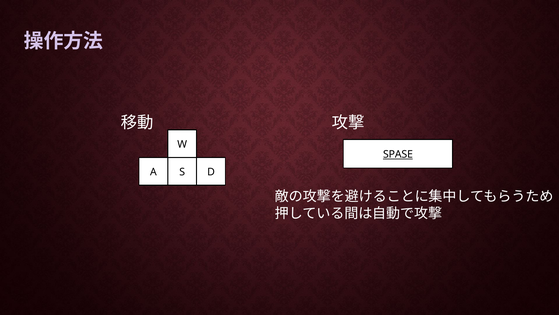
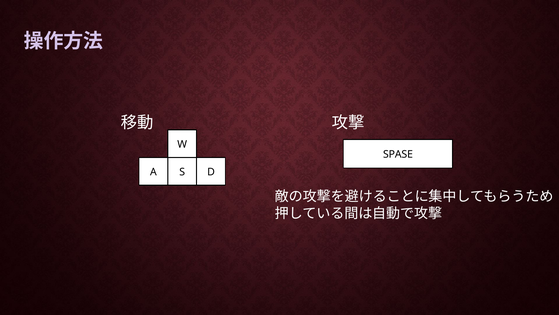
SPASE underline: present -> none (398, 154)
